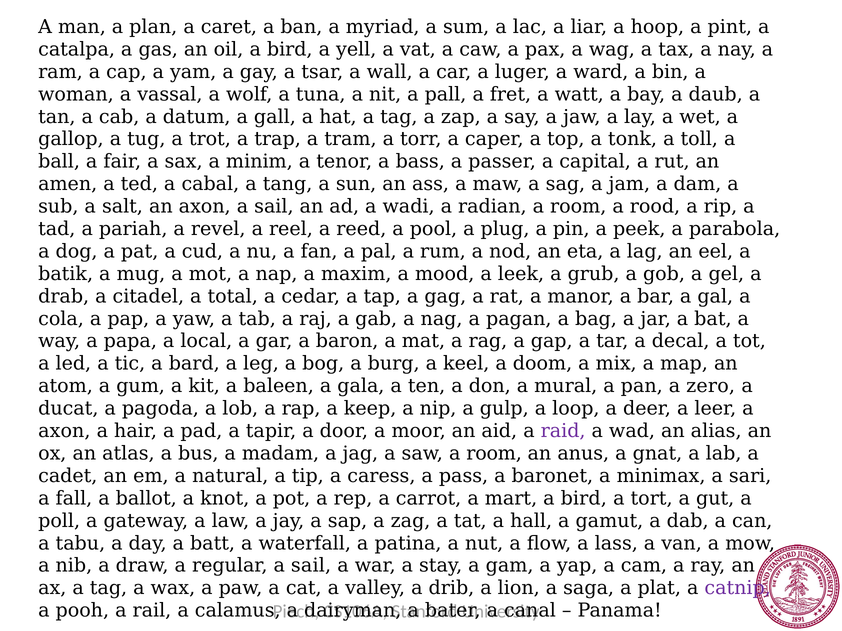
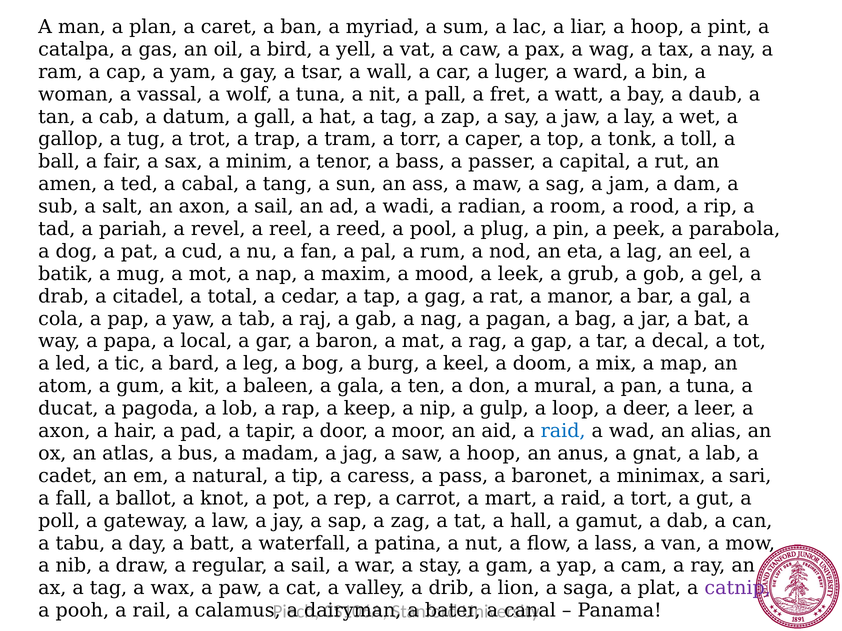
pan a zero: zero -> tuna (711, 386)
raid colour: purple -> blue (563, 431)
saw a room: room -> hoop (494, 454)
mart a bird: bird -> raid (584, 499)
